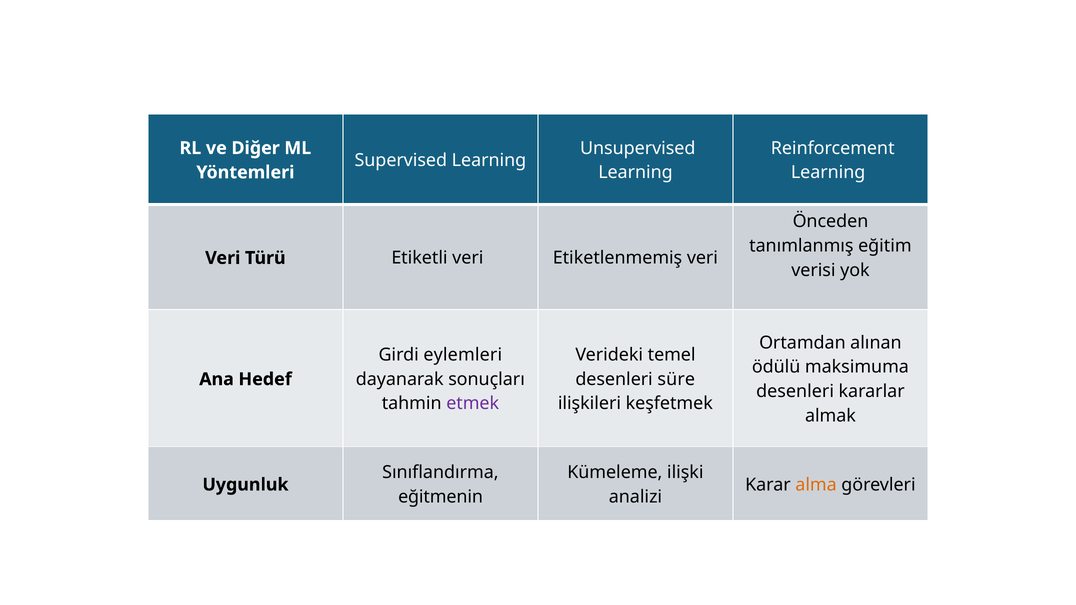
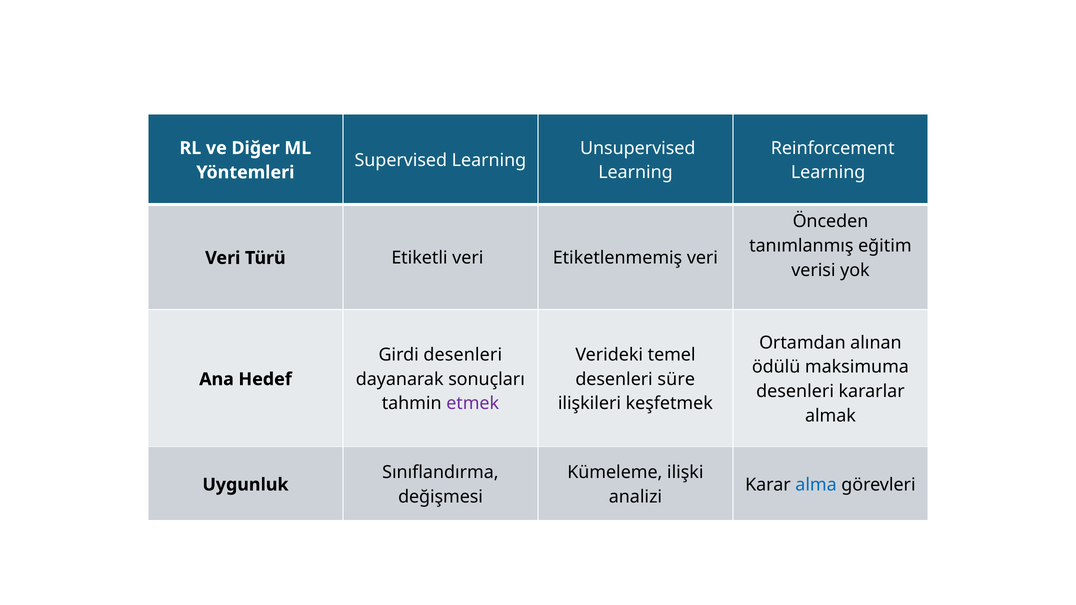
Girdi eylemleri: eylemleri -> desenleri (463, 355)
alma colour: orange -> blue (816, 485)
eğitmenin: eğitmenin -> değişmesi (441, 497)
